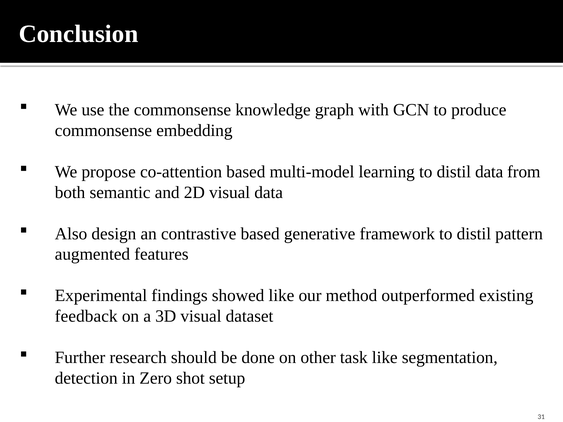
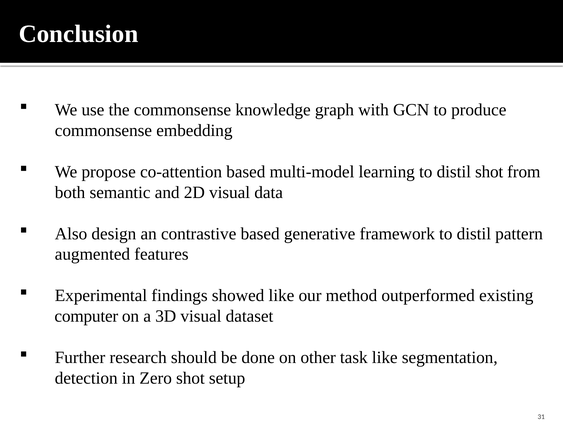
distil data: data -> shot (489, 172)
feedback: feedback -> computer (86, 316)
